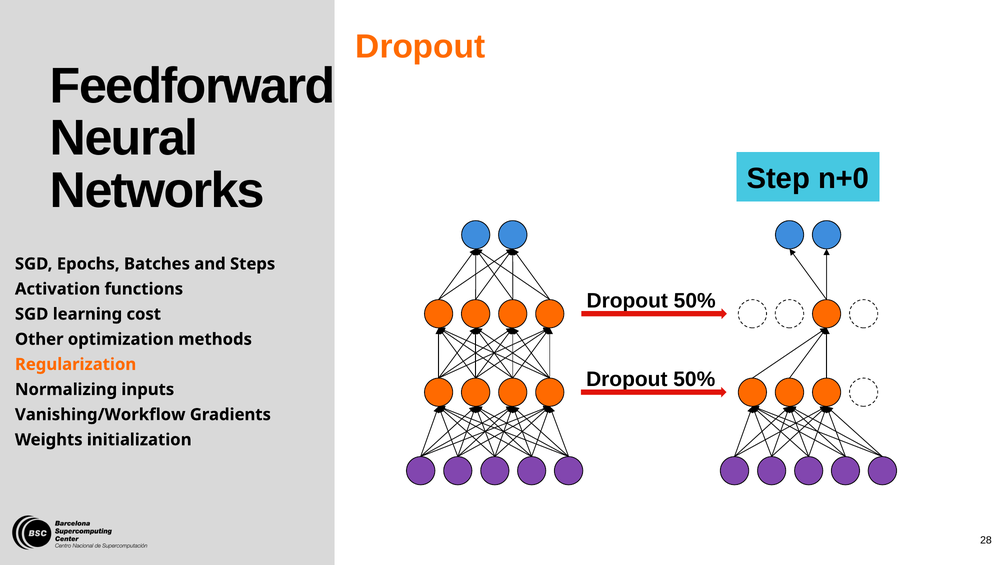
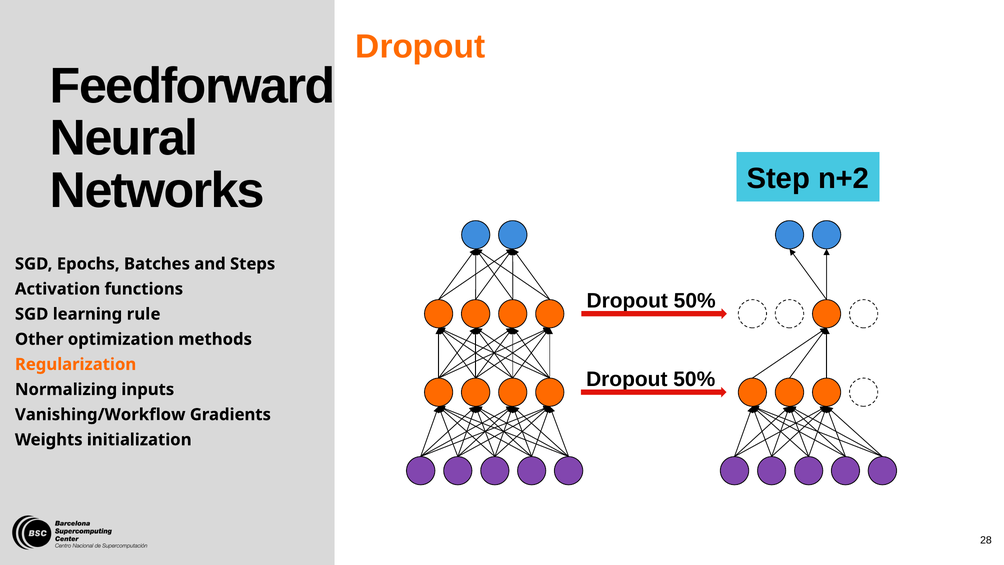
n+0: n+0 -> n+2 (844, 179)
cost: cost -> rule (144, 314)
